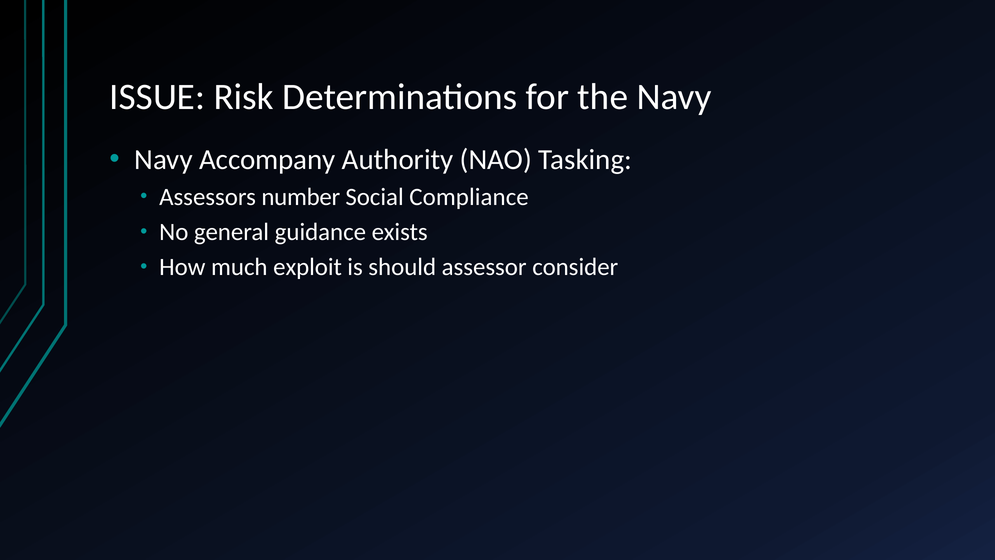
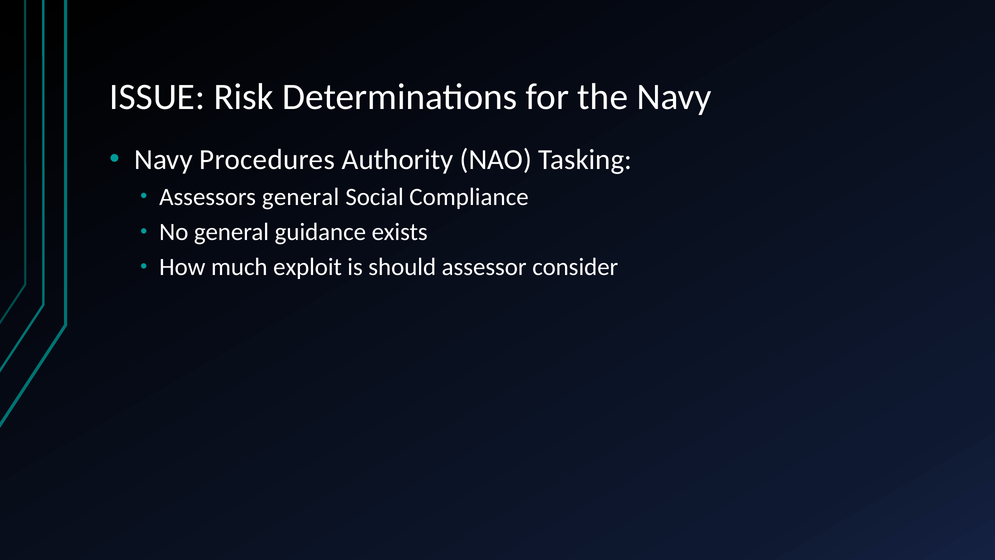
Accompany: Accompany -> Procedures (267, 159)
Assessors number: number -> general (301, 197)
